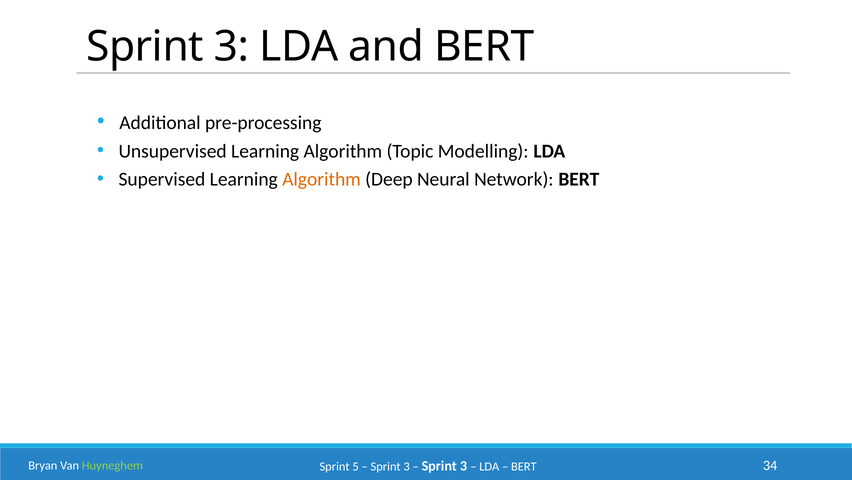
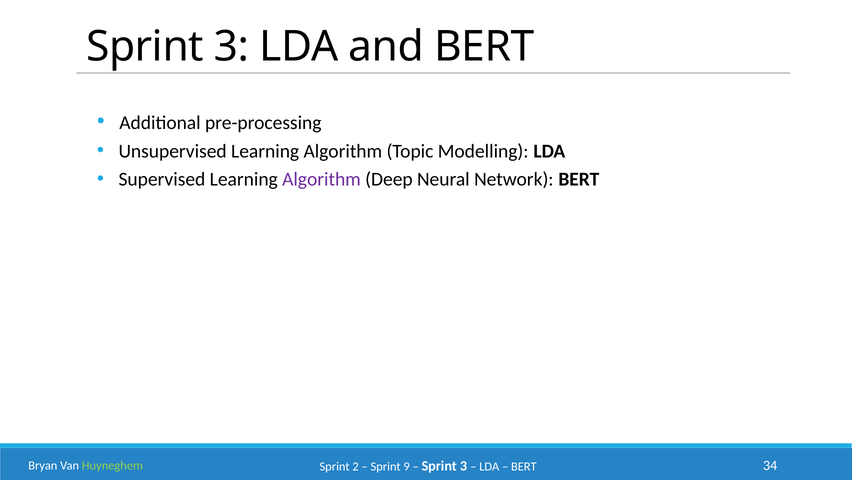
Algorithm colour: orange -> purple (321, 179)
5: 5 -> 2 (356, 466)
3: 3 -> 9 (407, 466)
